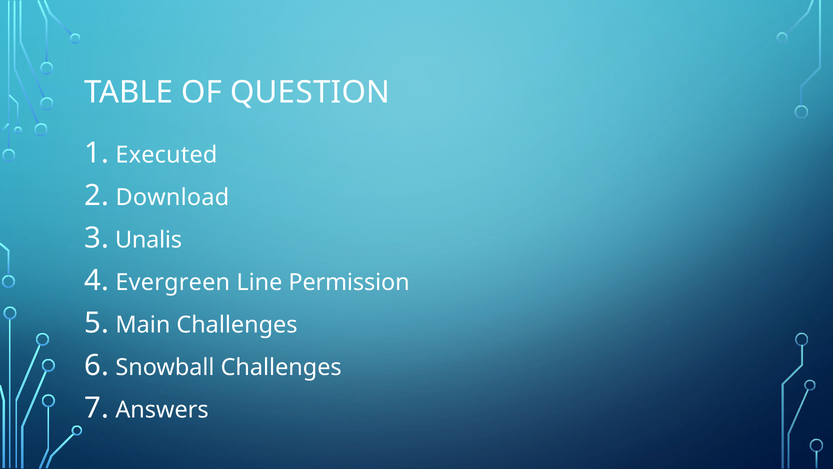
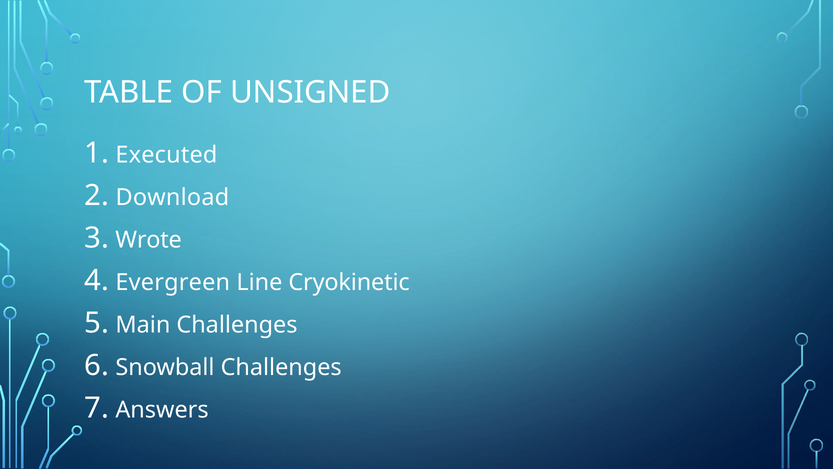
QUESTION: QUESTION -> UNSIGNED (310, 93)
Unalis: Unalis -> Wrote (149, 240)
Permission: Permission -> Cryokinetic (349, 282)
